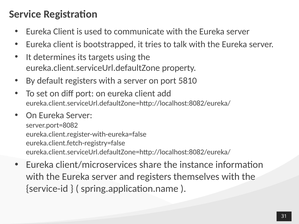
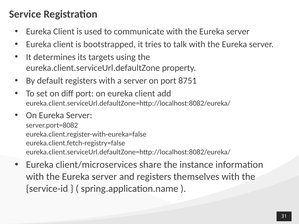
5810: 5810 -> 8751 (188, 81)
